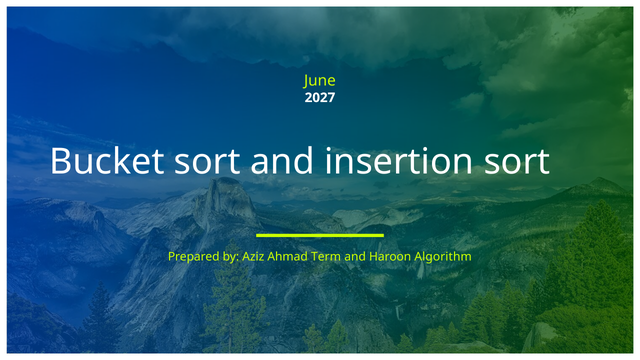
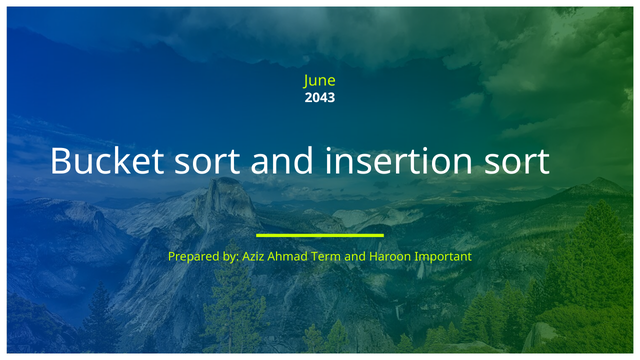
2027: 2027 -> 2043 (320, 98)
Algorithm: Algorithm -> Important (443, 257)
